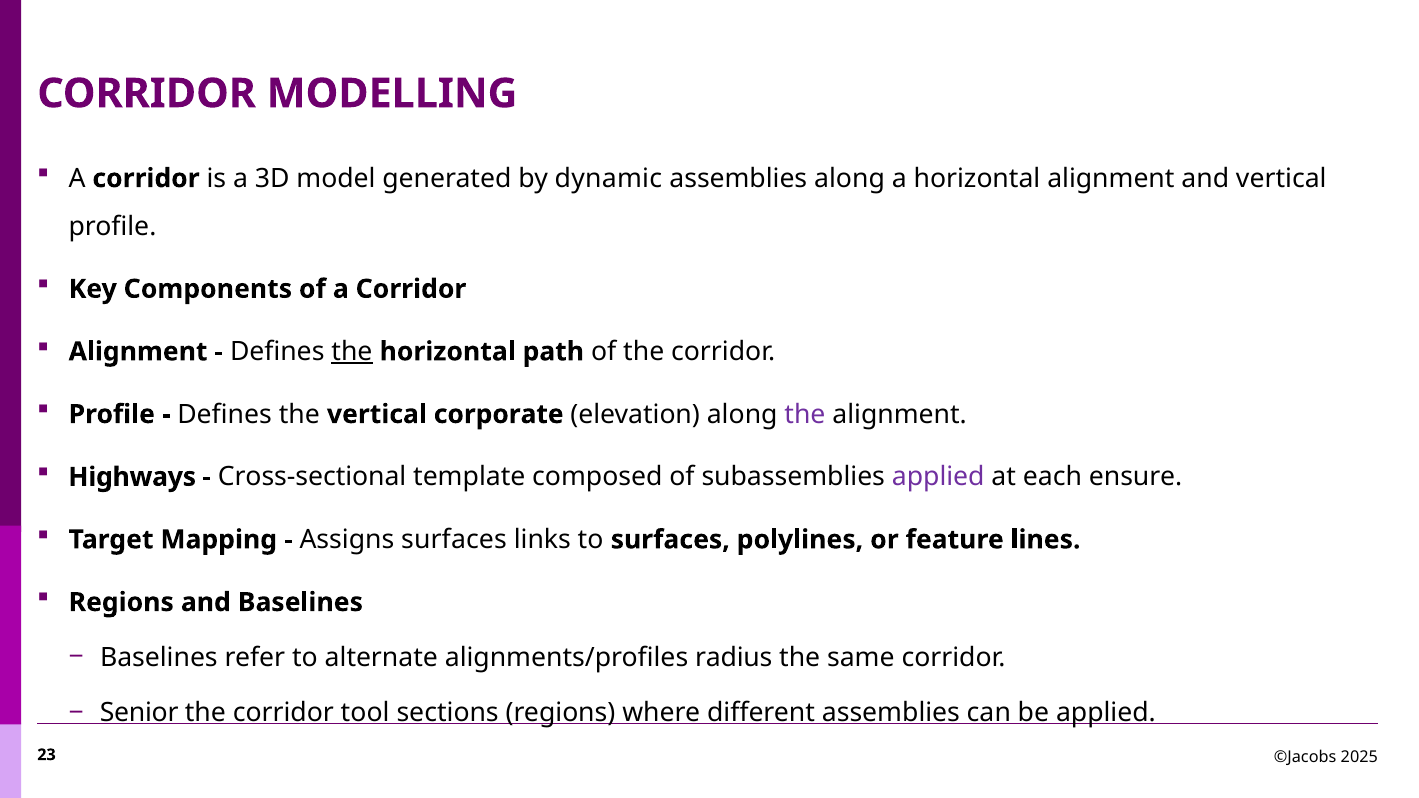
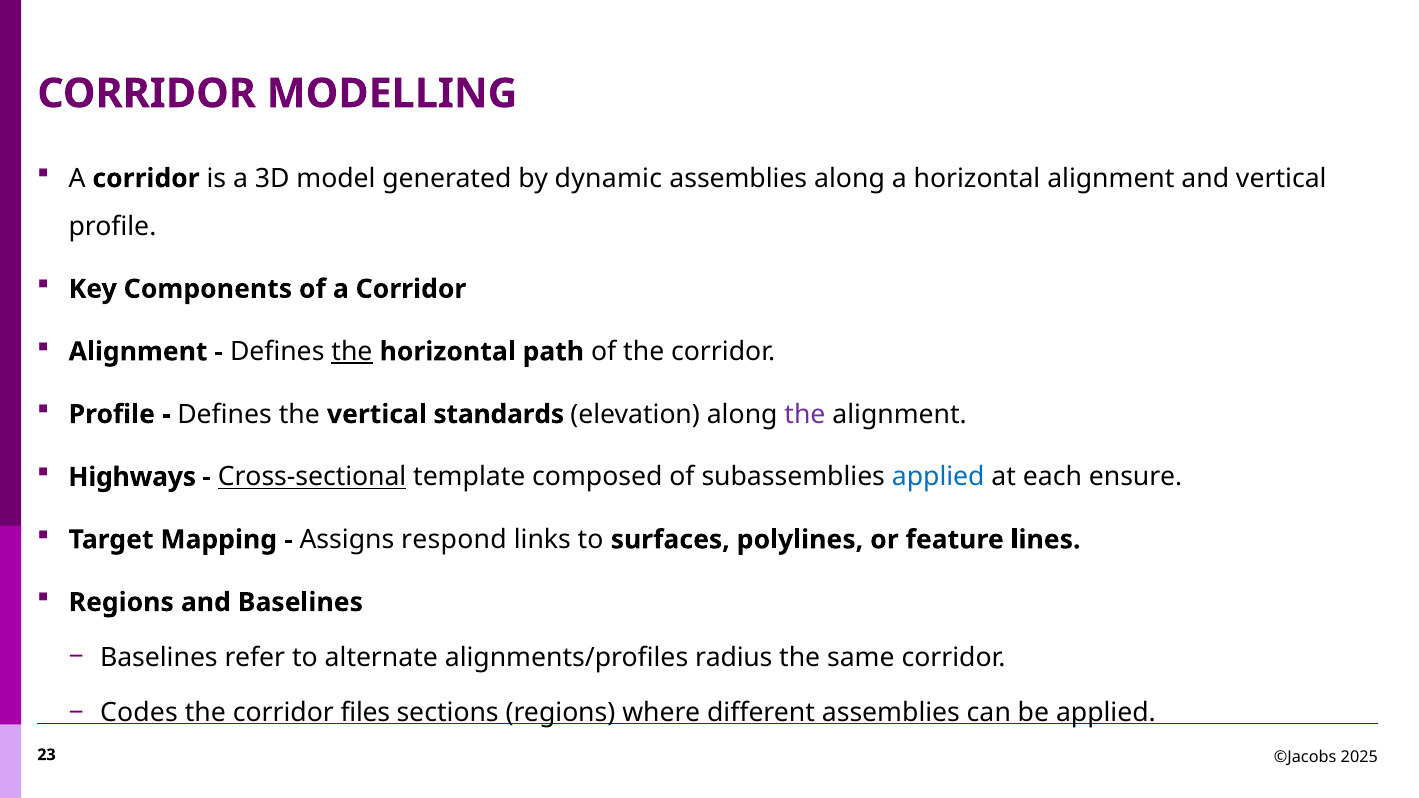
corporate: corporate -> standards (499, 414)
Cross-sectional underline: none -> present (312, 477)
applied colour: purple -> blue (938, 477)
Assigns surfaces: surfaces -> respond (454, 540)
Senior: Senior -> Codes (139, 713)
tool: tool -> files (365, 713)
